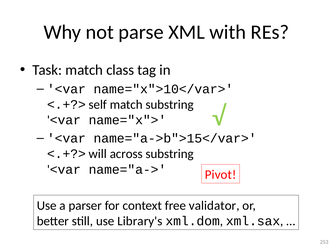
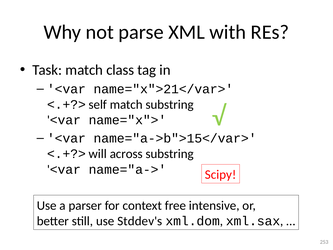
name="x">10</var>: name="x">10</var> -> name="x">21</var> (163, 89)
Pivot: Pivot -> Scipy (221, 175)
validator: validator -> intensive (214, 205)
Library's: Library's -> Stddev's (140, 221)
